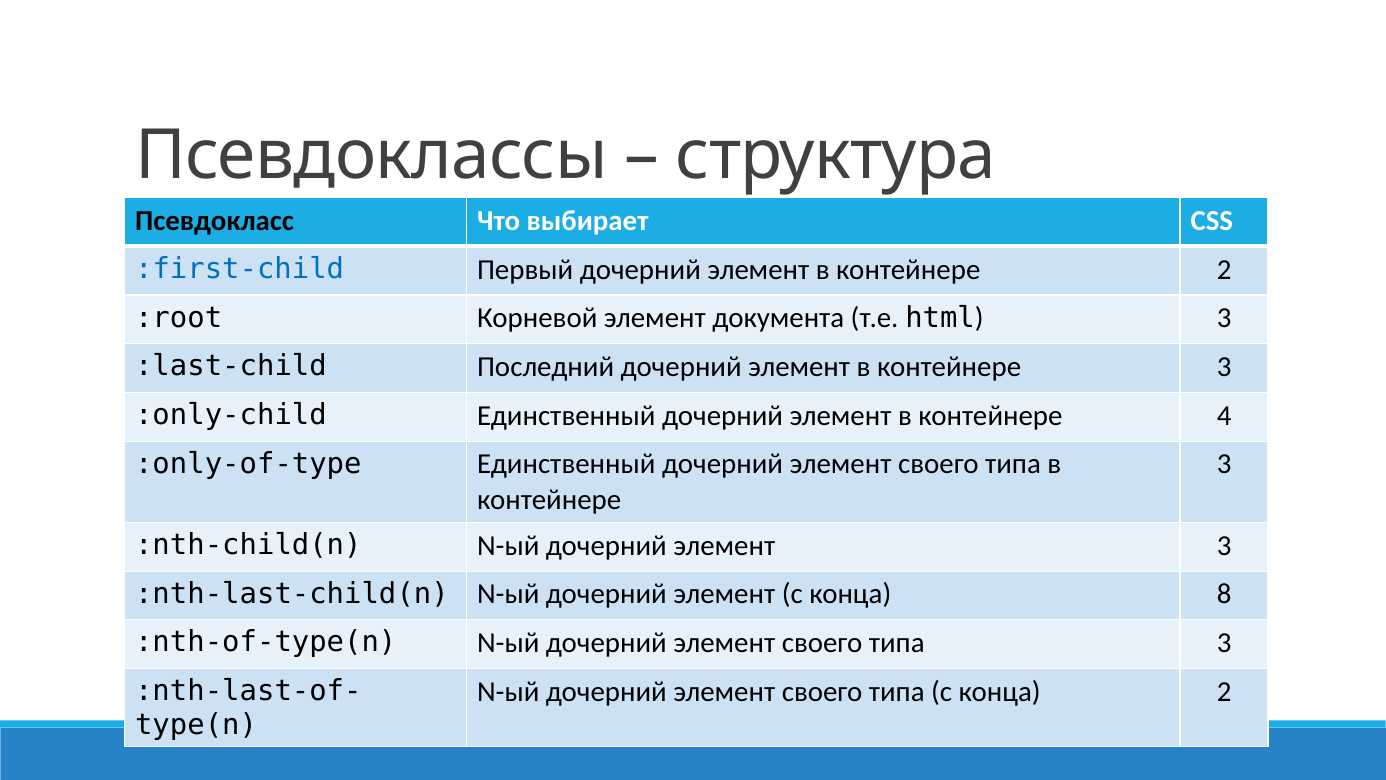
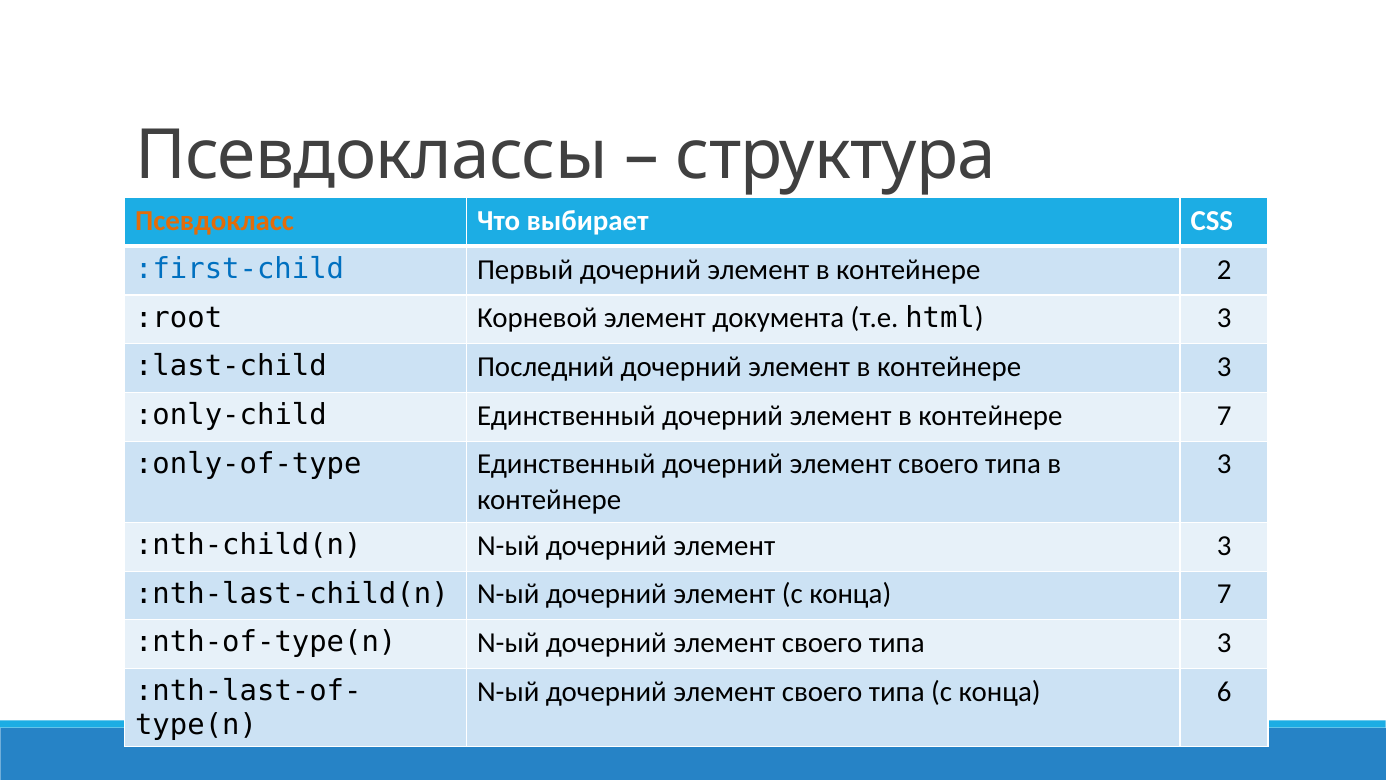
Псевдокласс colour: black -> orange (215, 221)
контейнере 4: 4 -> 7 (1224, 416)
конца 8: 8 -> 7 (1224, 594)
конца 2: 2 -> 6 (1224, 691)
